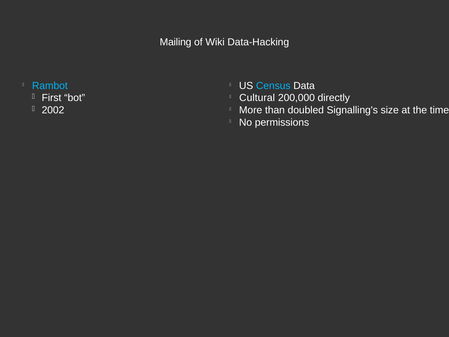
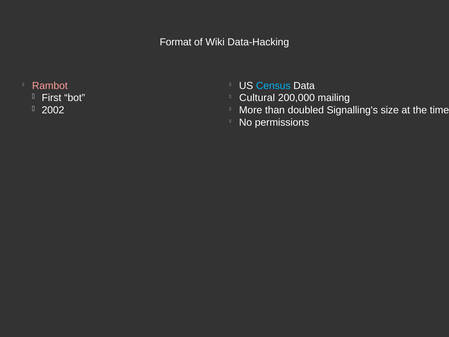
Mailing: Mailing -> Format (176, 42)
Rambot colour: light blue -> pink (50, 86)
directly: directly -> mailing (334, 98)
